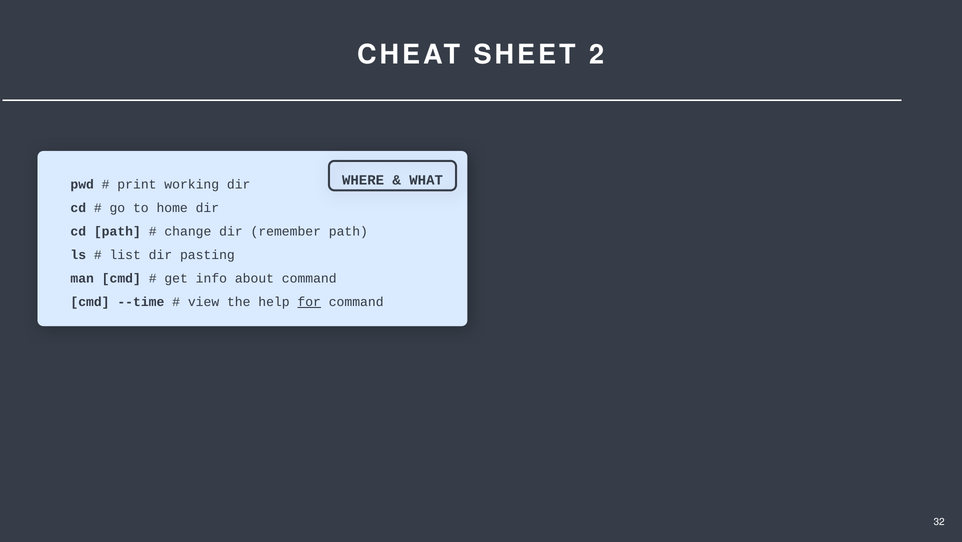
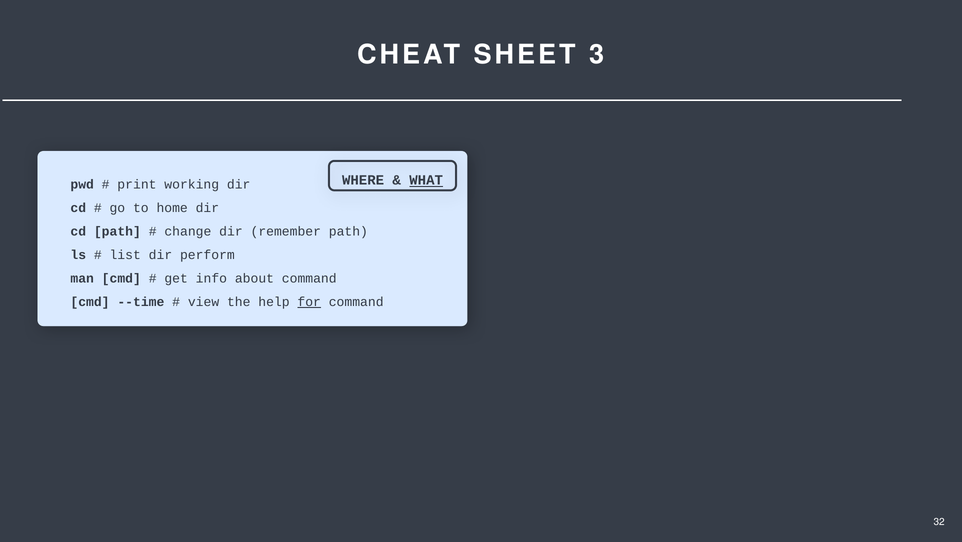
2: 2 -> 3 (597, 55)
WHAT underline: none -> present (426, 180)
pasting: pasting -> perform (207, 255)
